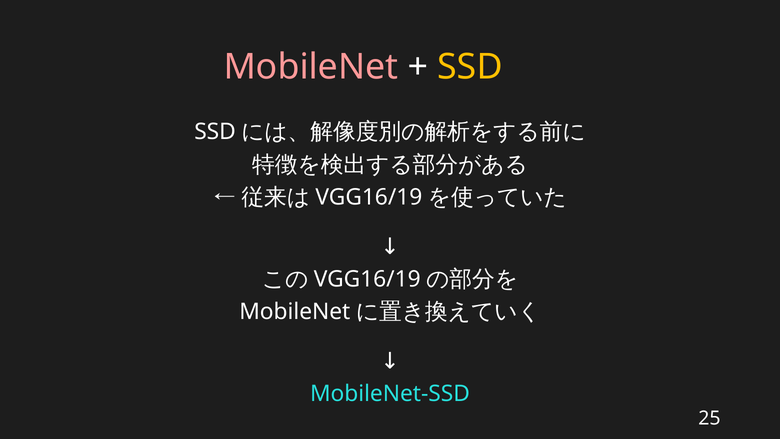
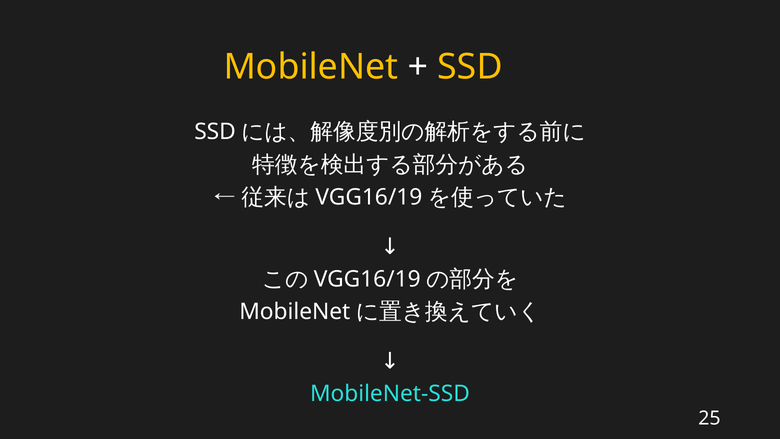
MobileNet colour: pink -> yellow (311, 67)
